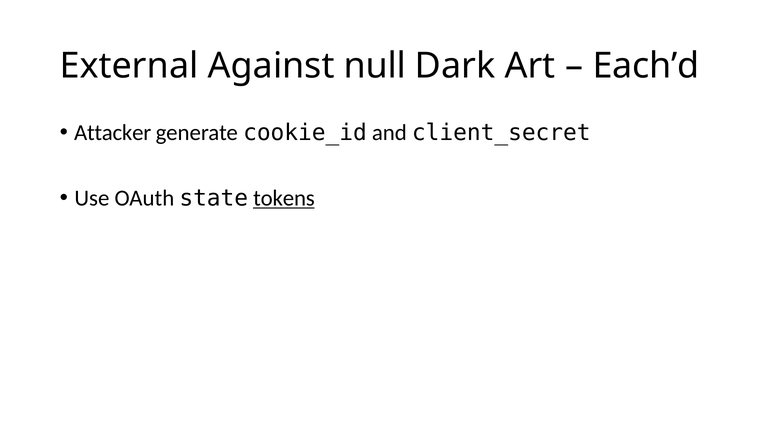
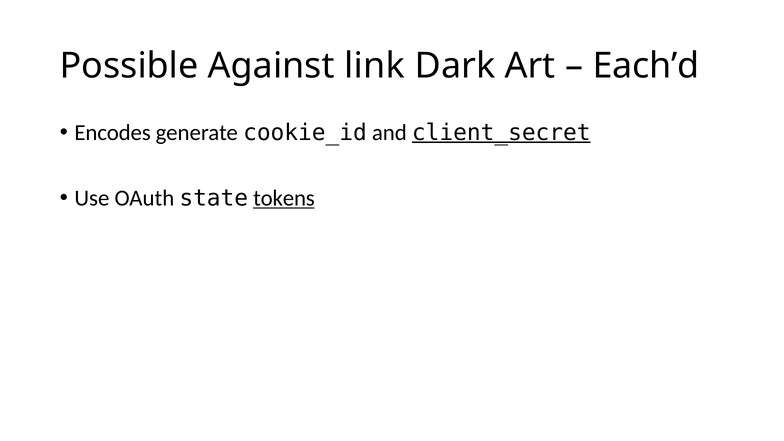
External: External -> Possible (129, 66)
null: null -> link (375, 66)
Attacker: Attacker -> Encodes (113, 133)
client_secret underline: none -> present (501, 133)
